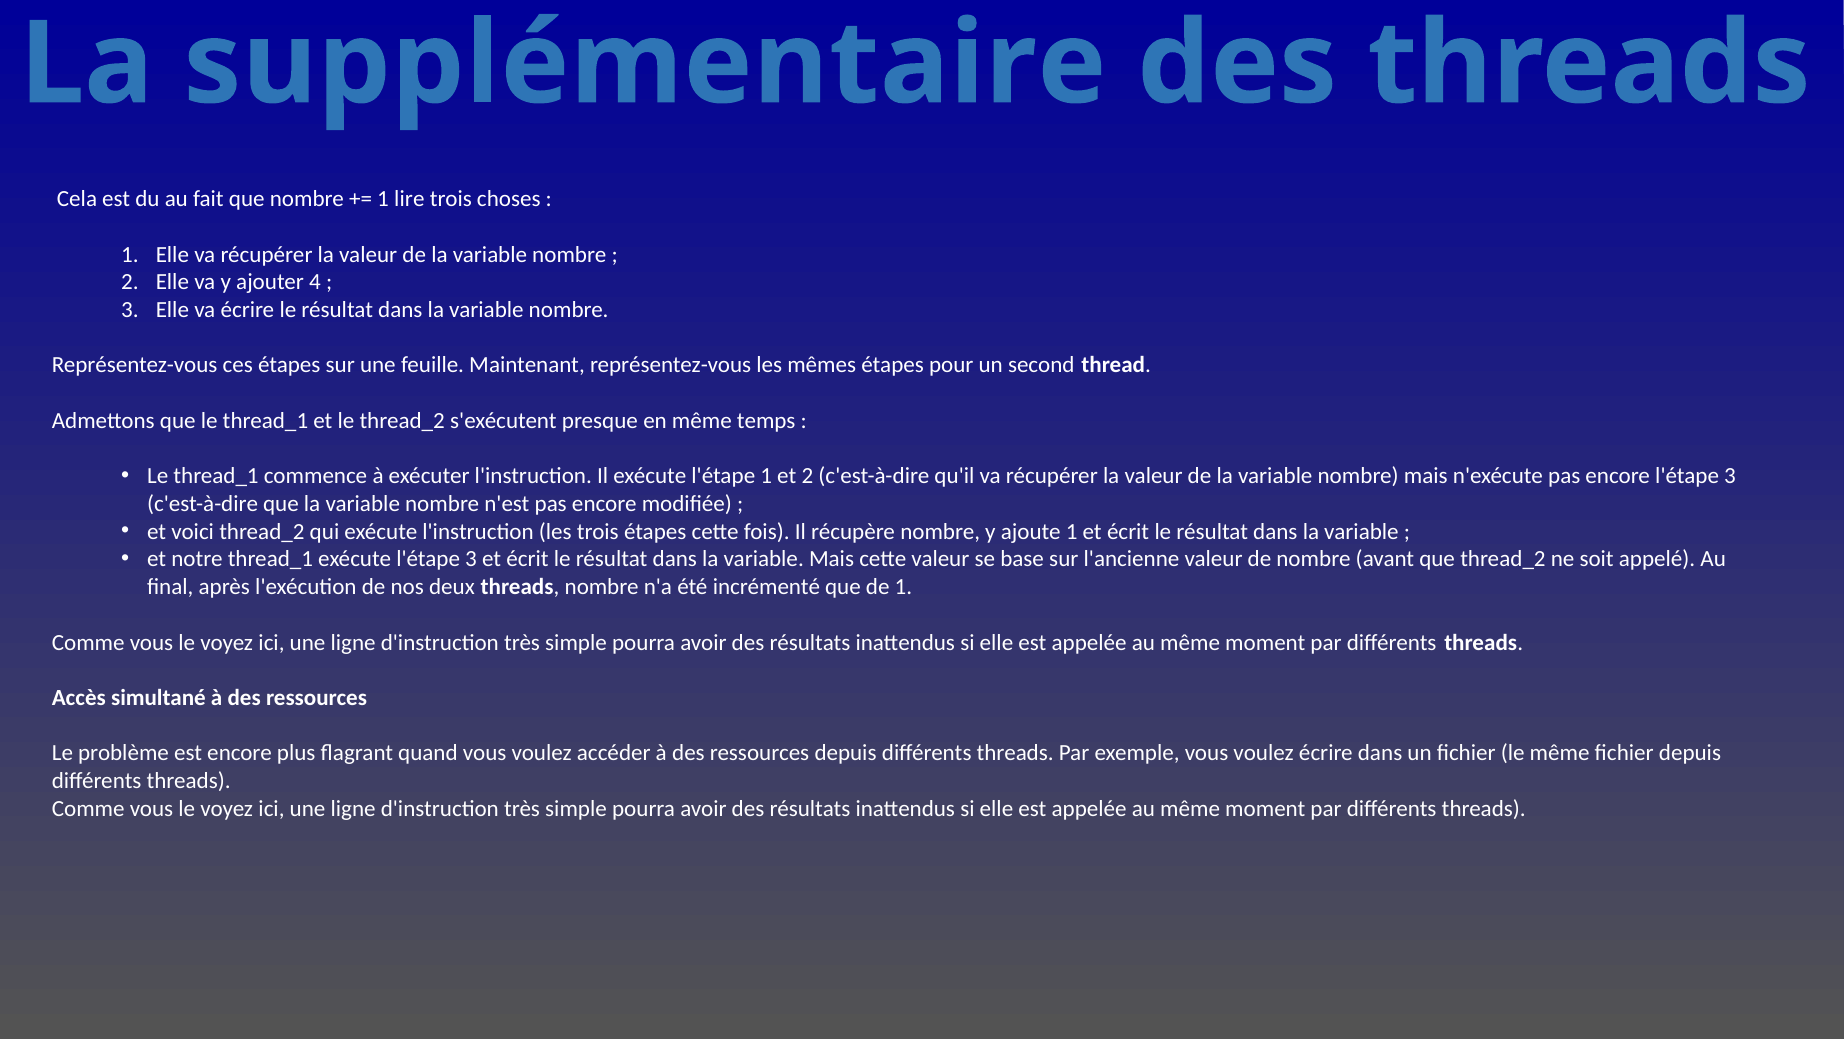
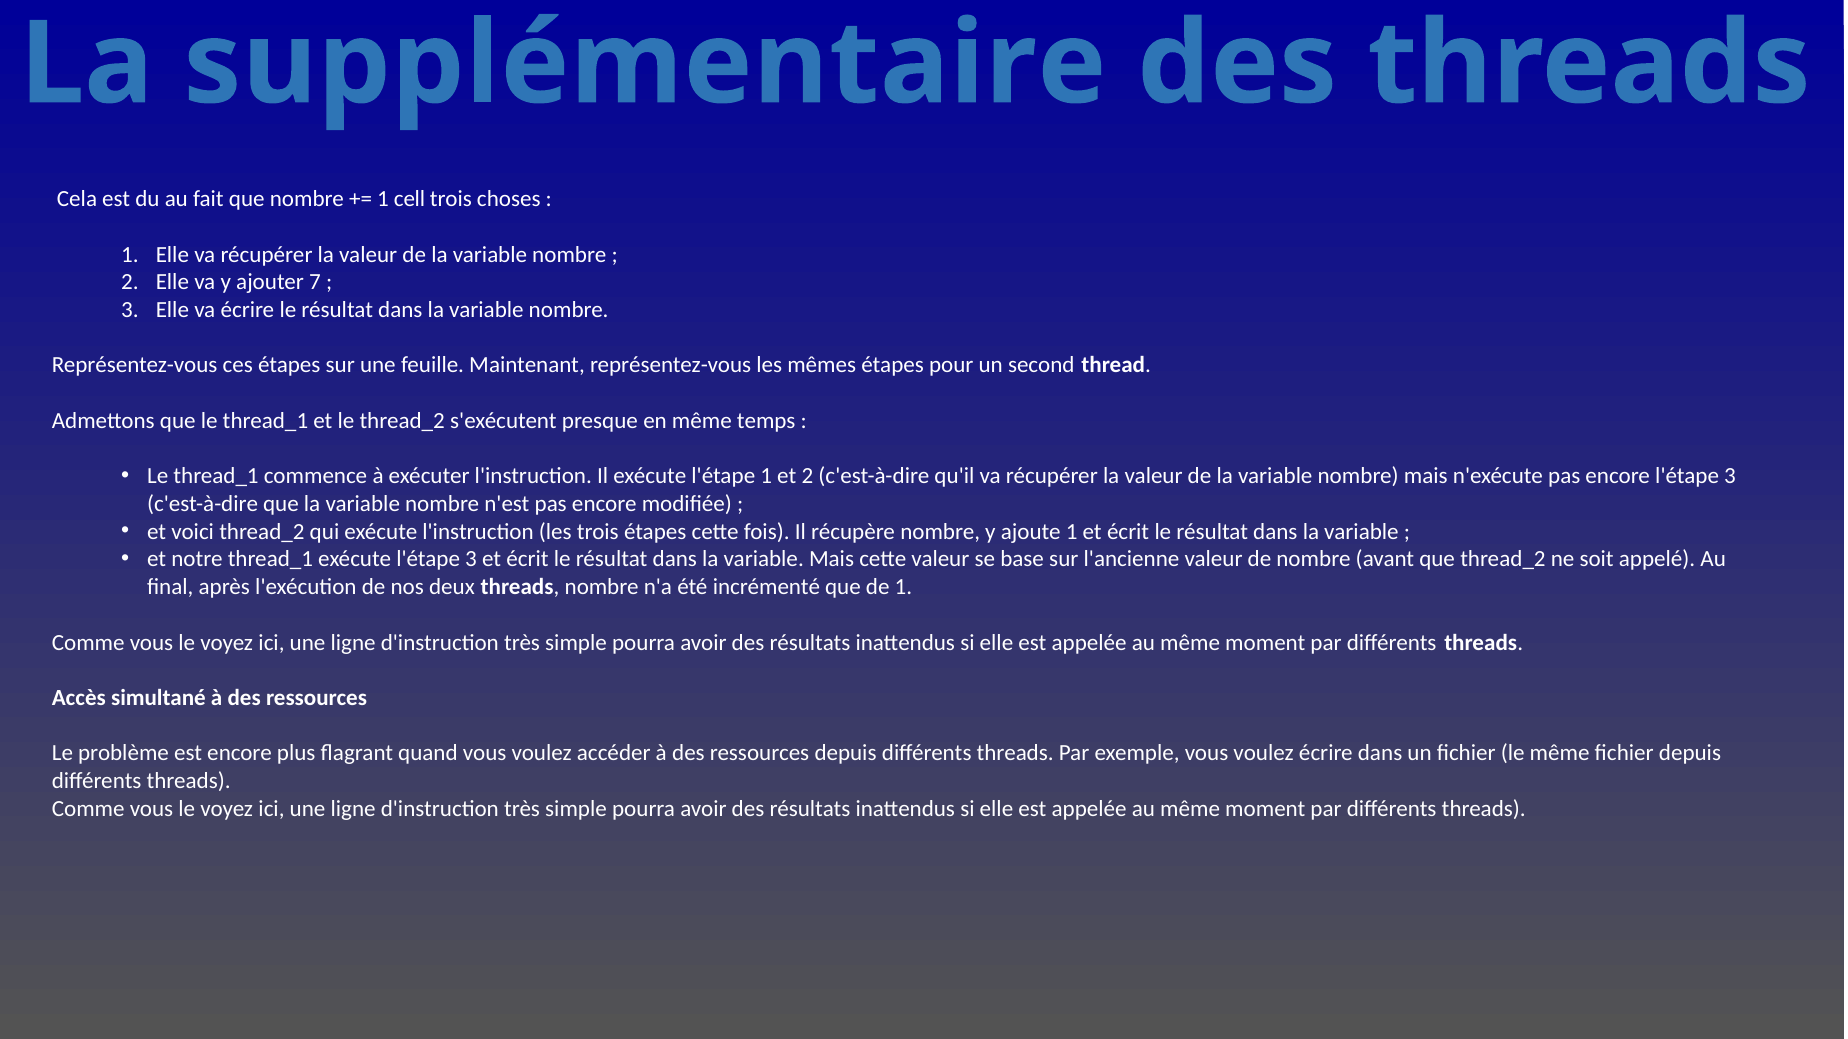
lire: lire -> cell (410, 199)
4: 4 -> 7 (315, 282)
